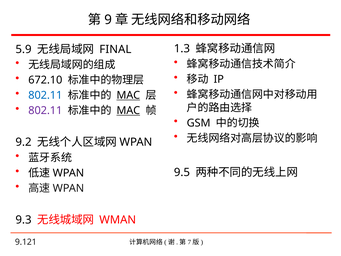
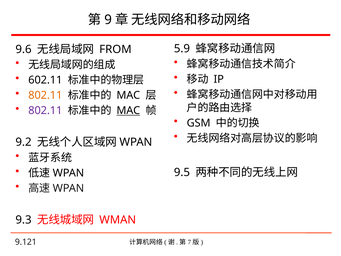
1.3: 1.3 -> 5.9 (182, 49)
5.9: 5.9 -> 9.6 (24, 49)
FINAL: FINAL -> FROM (115, 49)
672.10: 672.10 -> 602.11 (45, 80)
802.11 colour: blue -> orange (45, 95)
MAC underline: present -> none (128, 95)
